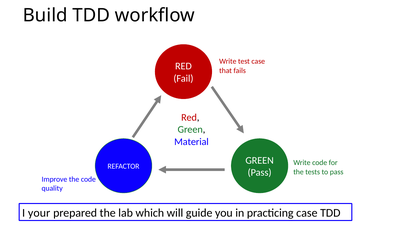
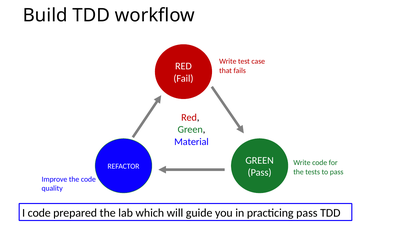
I your: your -> code (39, 213)
practicing case: case -> pass (307, 213)
